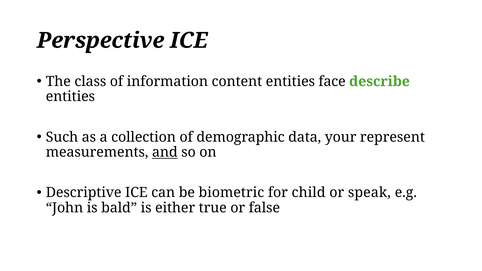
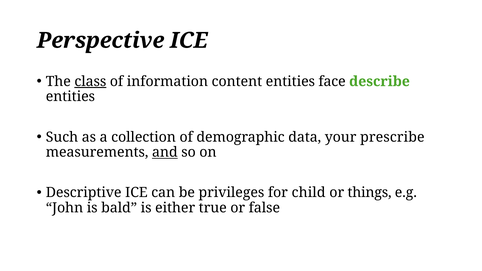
class underline: none -> present (90, 81)
represent: represent -> prescribe (392, 137)
biometric: biometric -> privileges (231, 193)
speak: speak -> things (370, 193)
